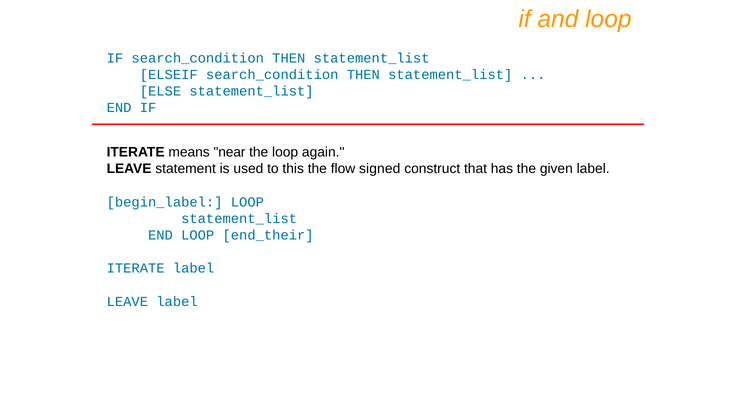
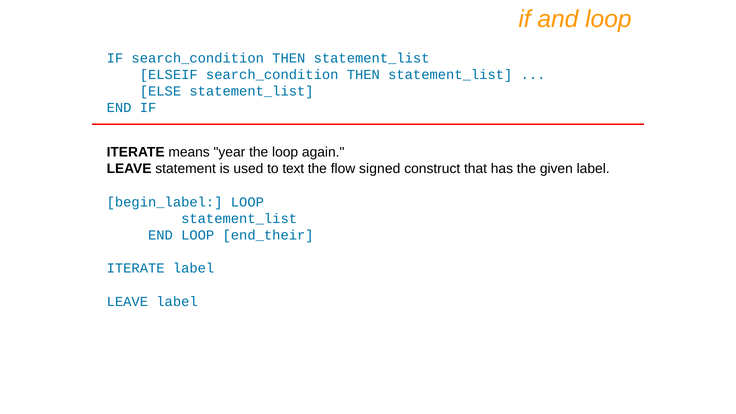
near: near -> year (229, 152)
this: this -> text (293, 169)
